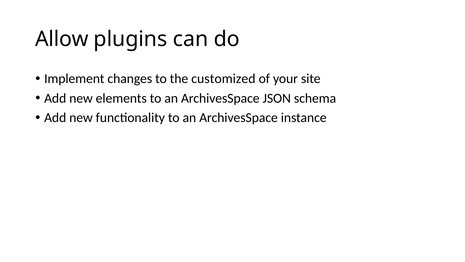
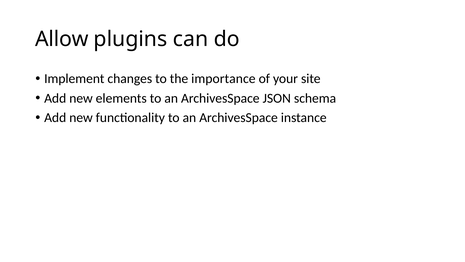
customized: customized -> importance (223, 79)
